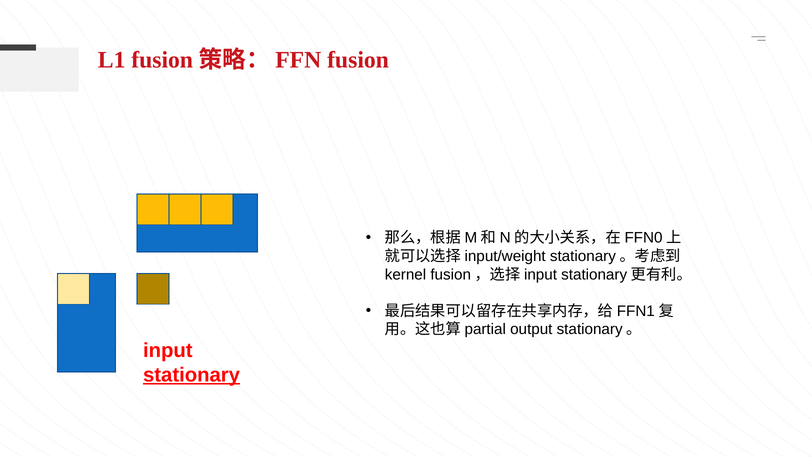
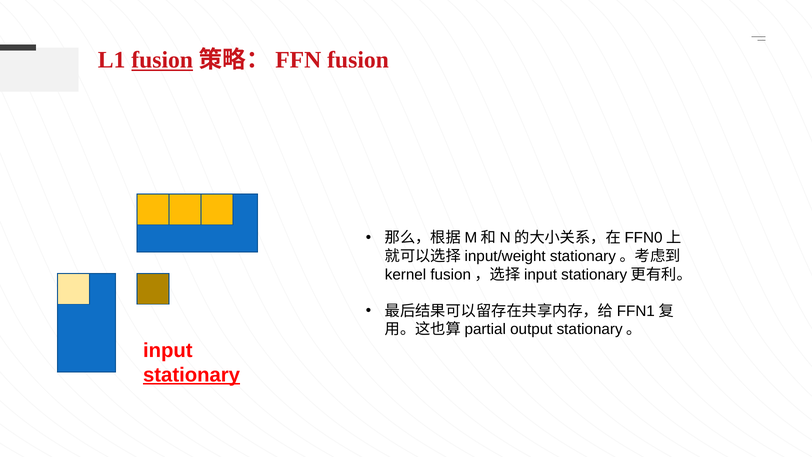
fusion underline: none -> present (162, 60)
